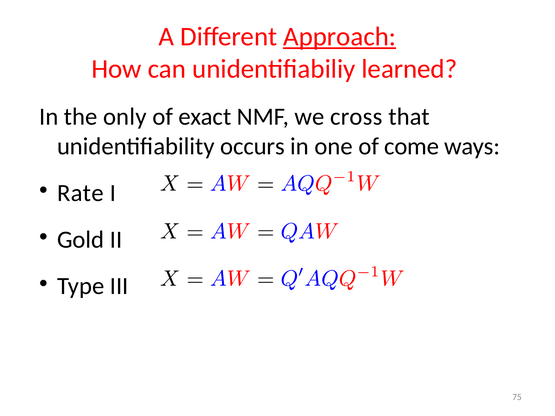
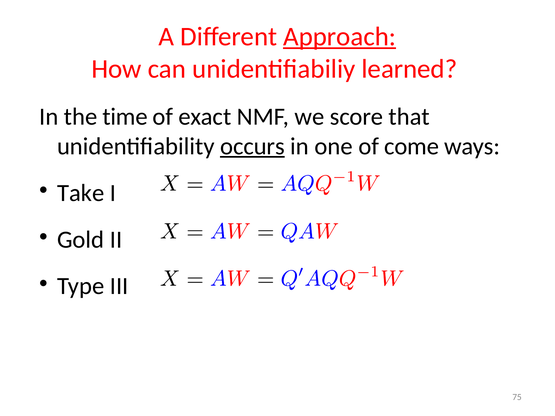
only: only -> time (125, 117)
cross: cross -> score (356, 117)
occurs underline: none -> present (252, 146)
Rate: Rate -> Take (81, 193)
